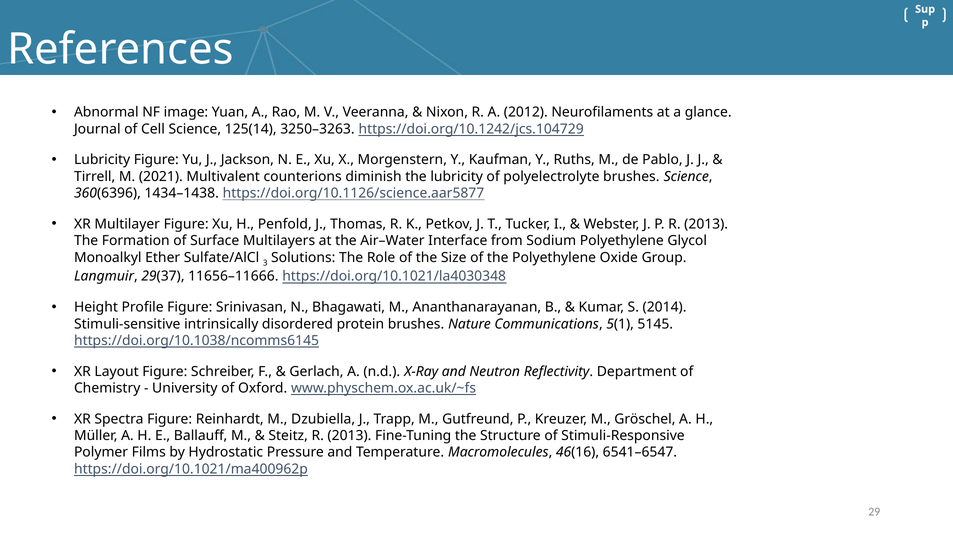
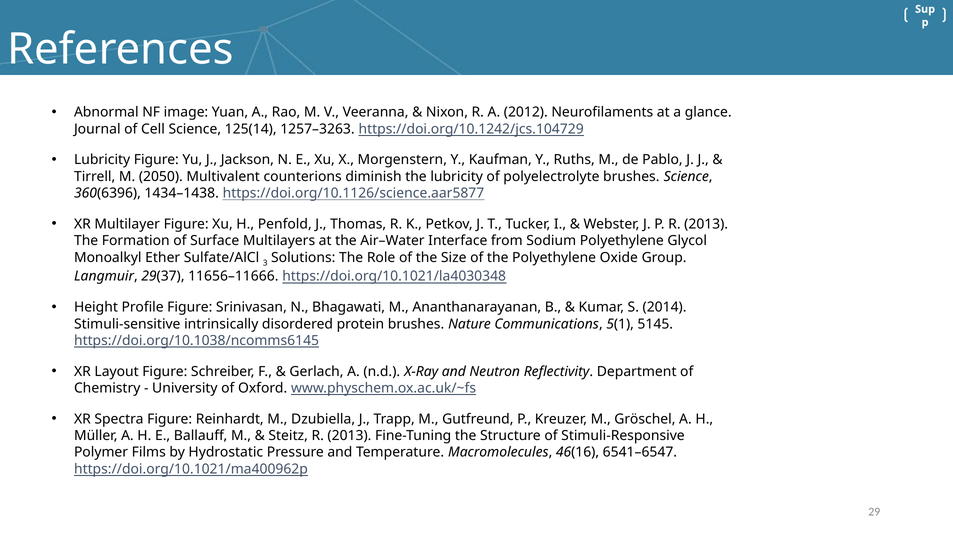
3250–3263: 3250–3263 -> 1257–3263 (317, 129)
2021: 2021 -> 2050 (161, 177)
